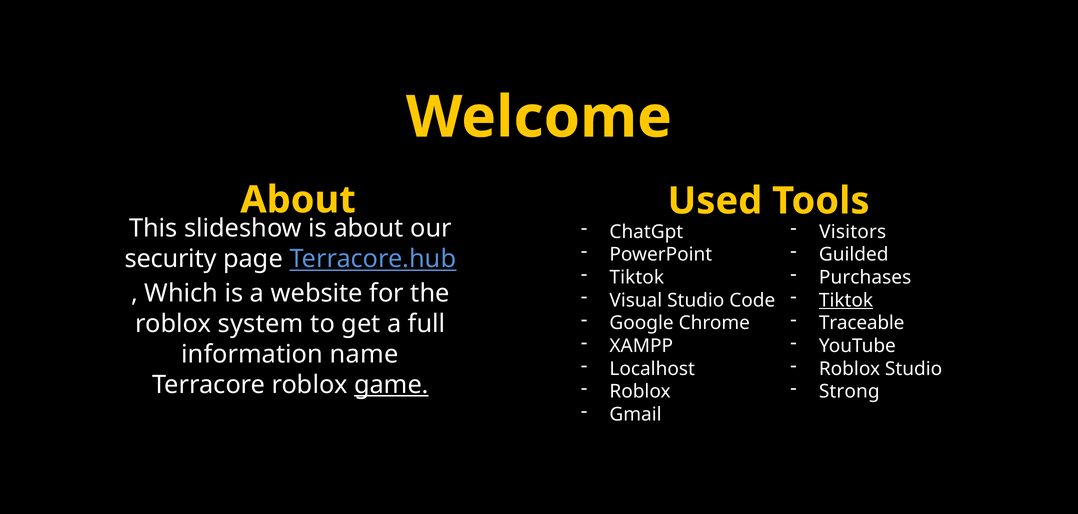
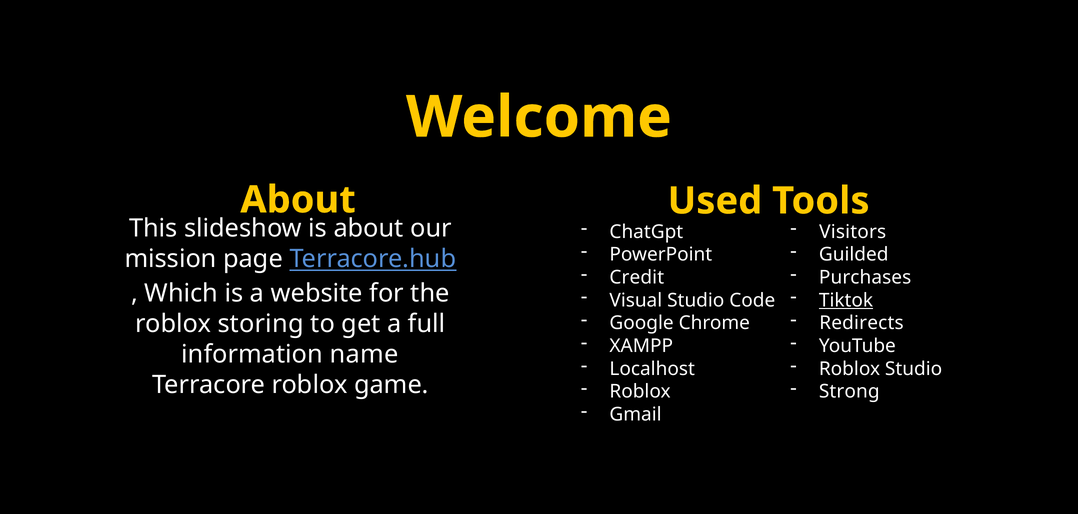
security: security -> mission (171, 259)
Tiktok: Tiktok -> Credit (637, 278)
Traceable: Traceable -> Redirects (861, 323)
system: system -> storing (261, 324)
game underline: present -> none (391, 385)
